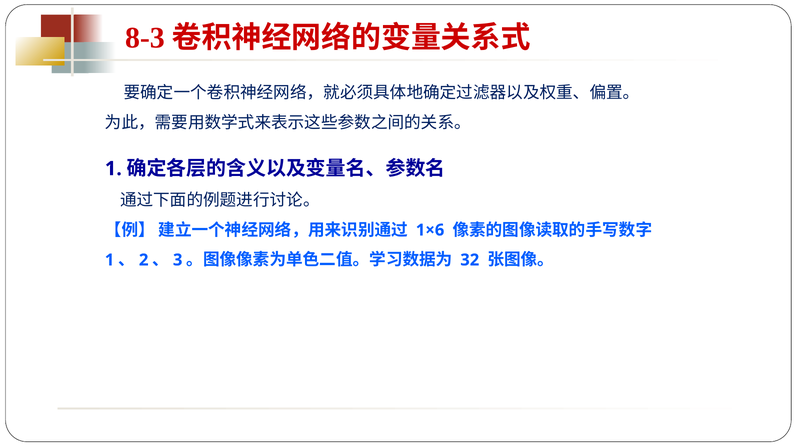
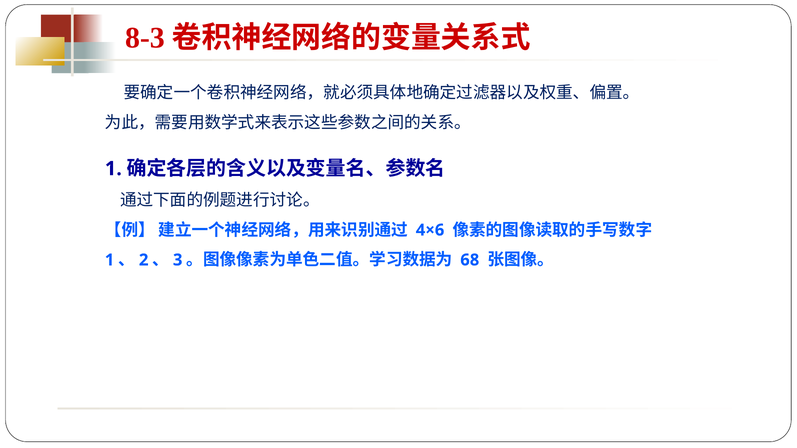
1×6: 1×6 -> 4×6 (430, 230)
32: 32 -> 68 (470, 260)
